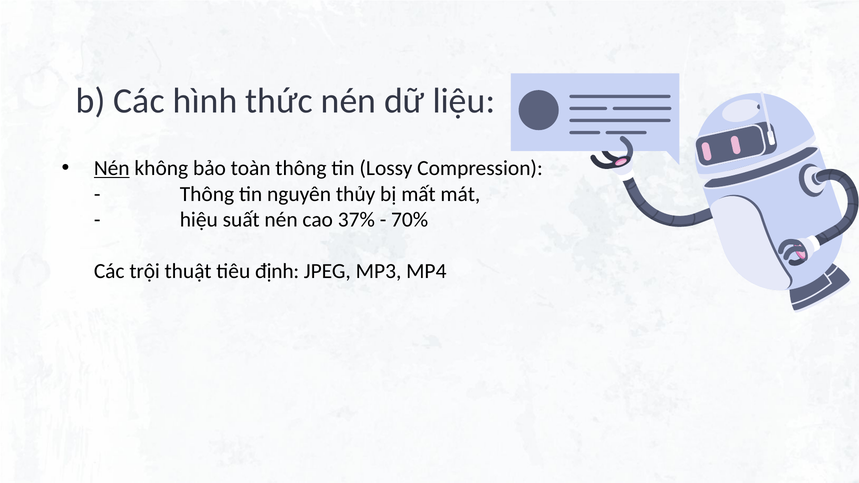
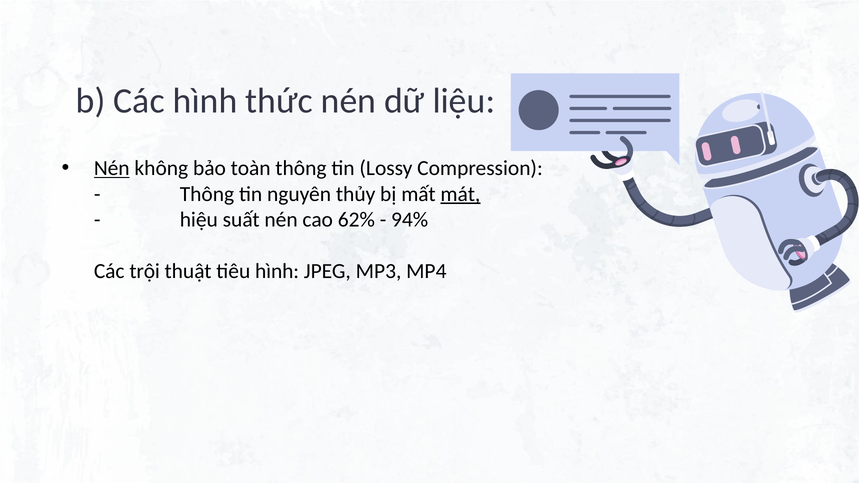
mát underline: none -> present (460, 194)
37%: 37% -> 62% (356, 220)
70%: 70% -> 94% (410, 220)
tiêu định: định -> hình (277, 271)
